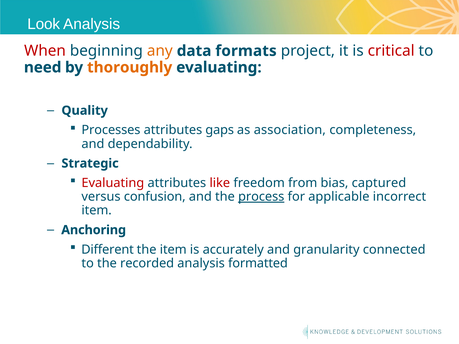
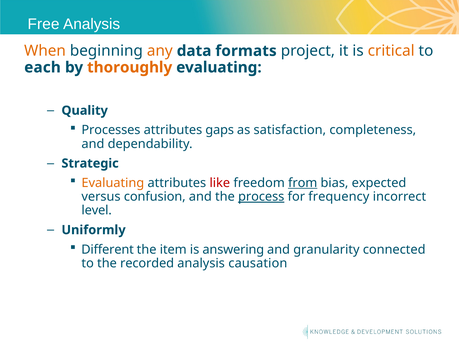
Look: Look -> Free (44, 24)
When colour: red -> orange (45, 51)
critical colour: red -> orange (391, 51)
need: need -> each (43, 67)
association: association -> satisfaction (290, 130)
Evaluating colour: red -> orange (113, 183)
from underline: none -> present (303, 183)
captured: captured -> expected (379, 183)
applicable: applicable -> frequency (339, 197)
item: item -> level (97, 211)
Anchoring: Anchoring -> Uniformly (94, 230)
accurately: accurately -> answering (233, 250)
formatted: formatted -> causation (258, 263)
